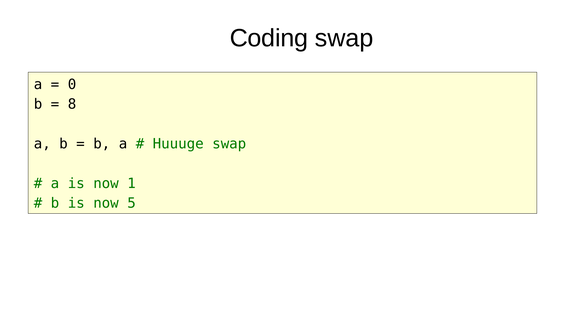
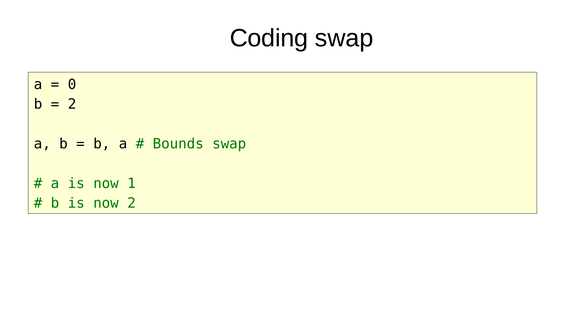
8: 8 -> 2 (72, 104)
Huuuge: Huuuge -> Bounds (178, 144)
now 5: 5 -> 2 (132, 203)
